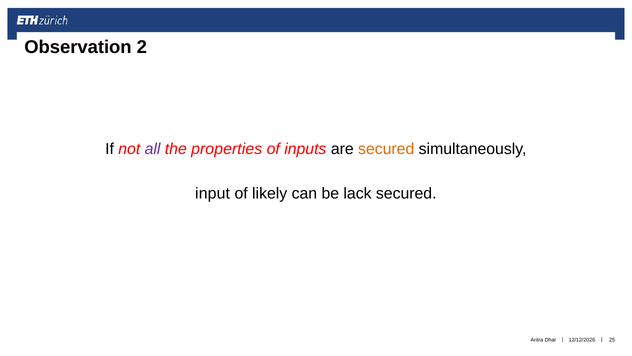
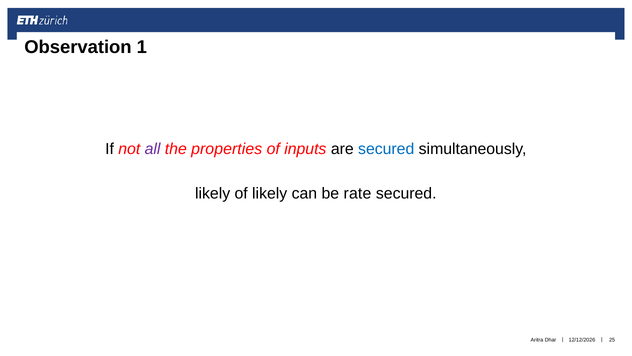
2: 2 -> 1 (142, 47)
secured colour: orange -> blue (386, 149)
input: input -> likely (213, 193)
lack: lack -> rate (357, 193)
